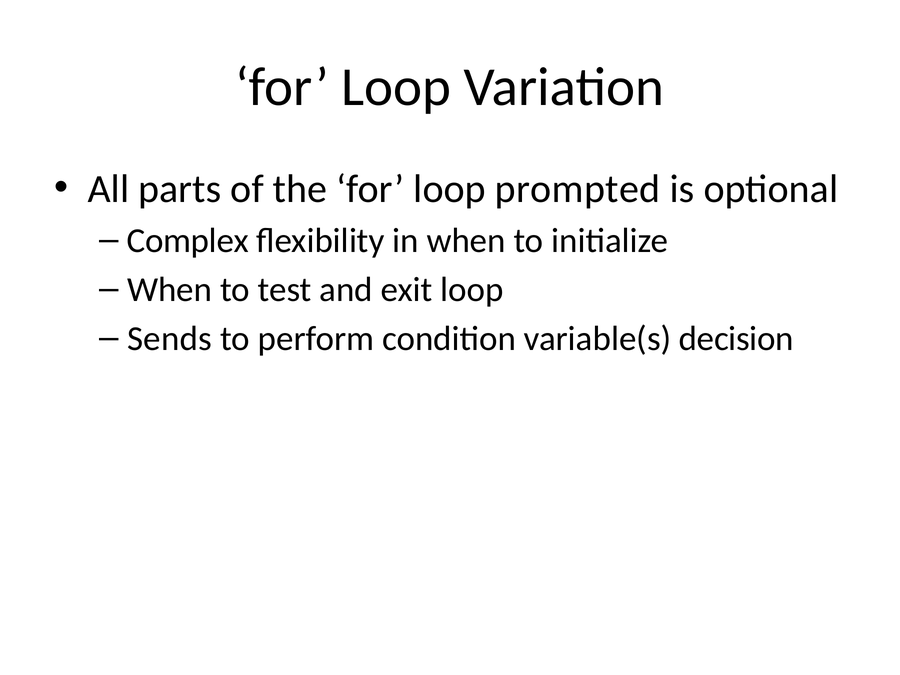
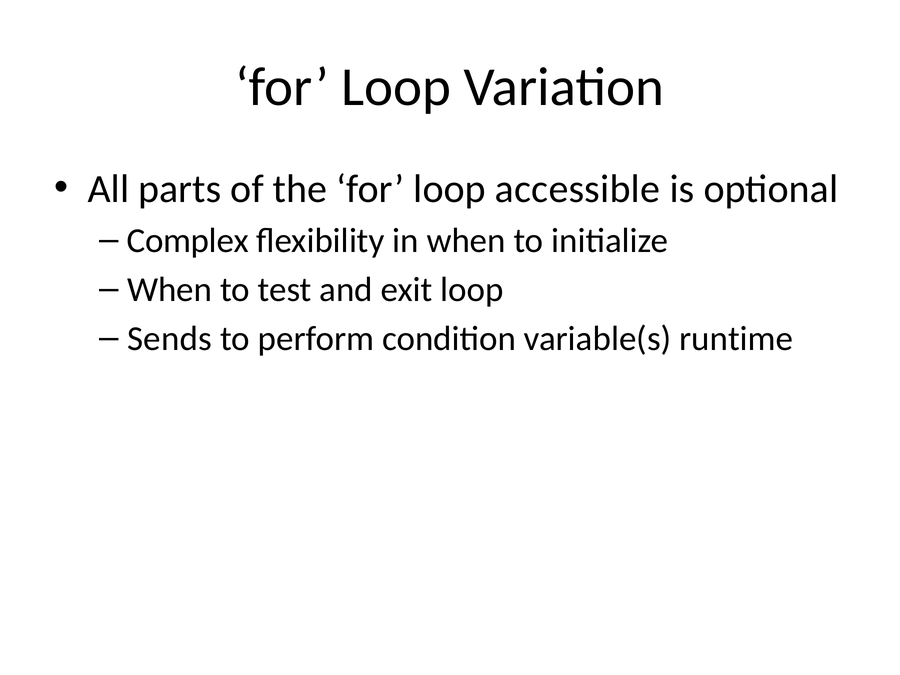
prompted: prompted -> accessible (578, 189)
decision: decision -> runtime (736, 339)
